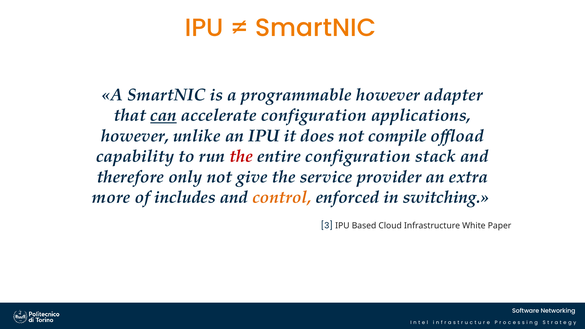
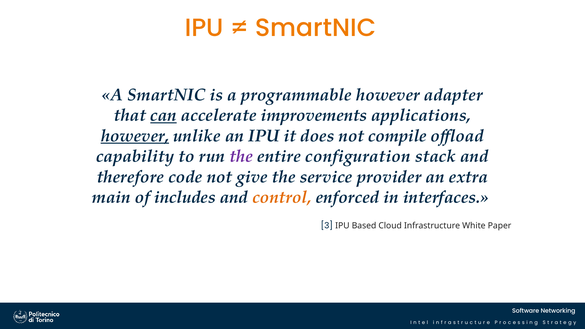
accelerate configuration: configuration -> improvements (314, 115)
however underline: none -> present (135, 136)
the colour: red -> purple (241, 156)
only: only -> code (185, 177)
more: more -> main (111, 197)
switching: switching -> interfaces (446, 197)
